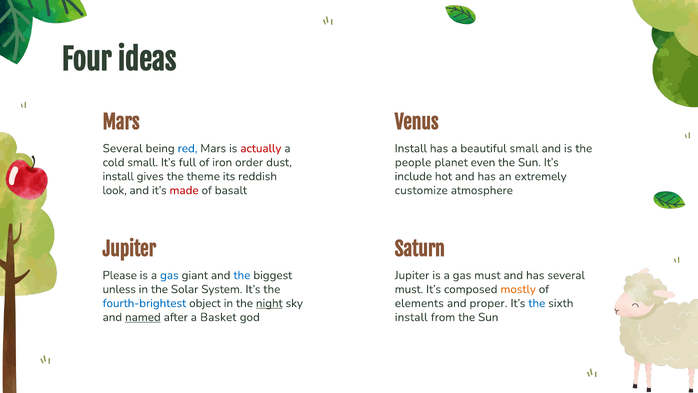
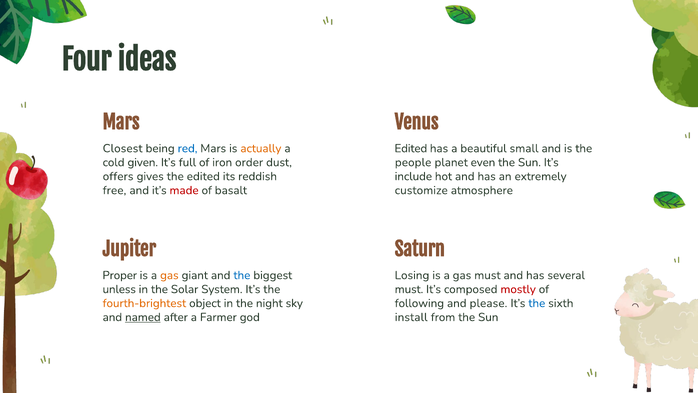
Several: Several -> Closest (123, 148)
actually colour: red -> orange (261, 148)
Install: Install -> Edited (411, 148)
cold small: small -> given (143, 162)
install: install -> offers (118, 176)
the theme: theme -> edited (203, 176)
look: look -> free (114, 190)
Please: Please -> Proper (120, 275)
gas colour: blue -> orange (169, 275)
Jupiter: Jupiter -> Losing (412, 275)
mostly colour: orange -> red (518, 289)
fourth-brightest colour: blue -> orange (144, 303)
night underline: present -> none (269, 303)
elements: elements -> following (419, 303)
proper: proper -> please (488, 303)
Basket: Basket -> Farmer (218, 317)
